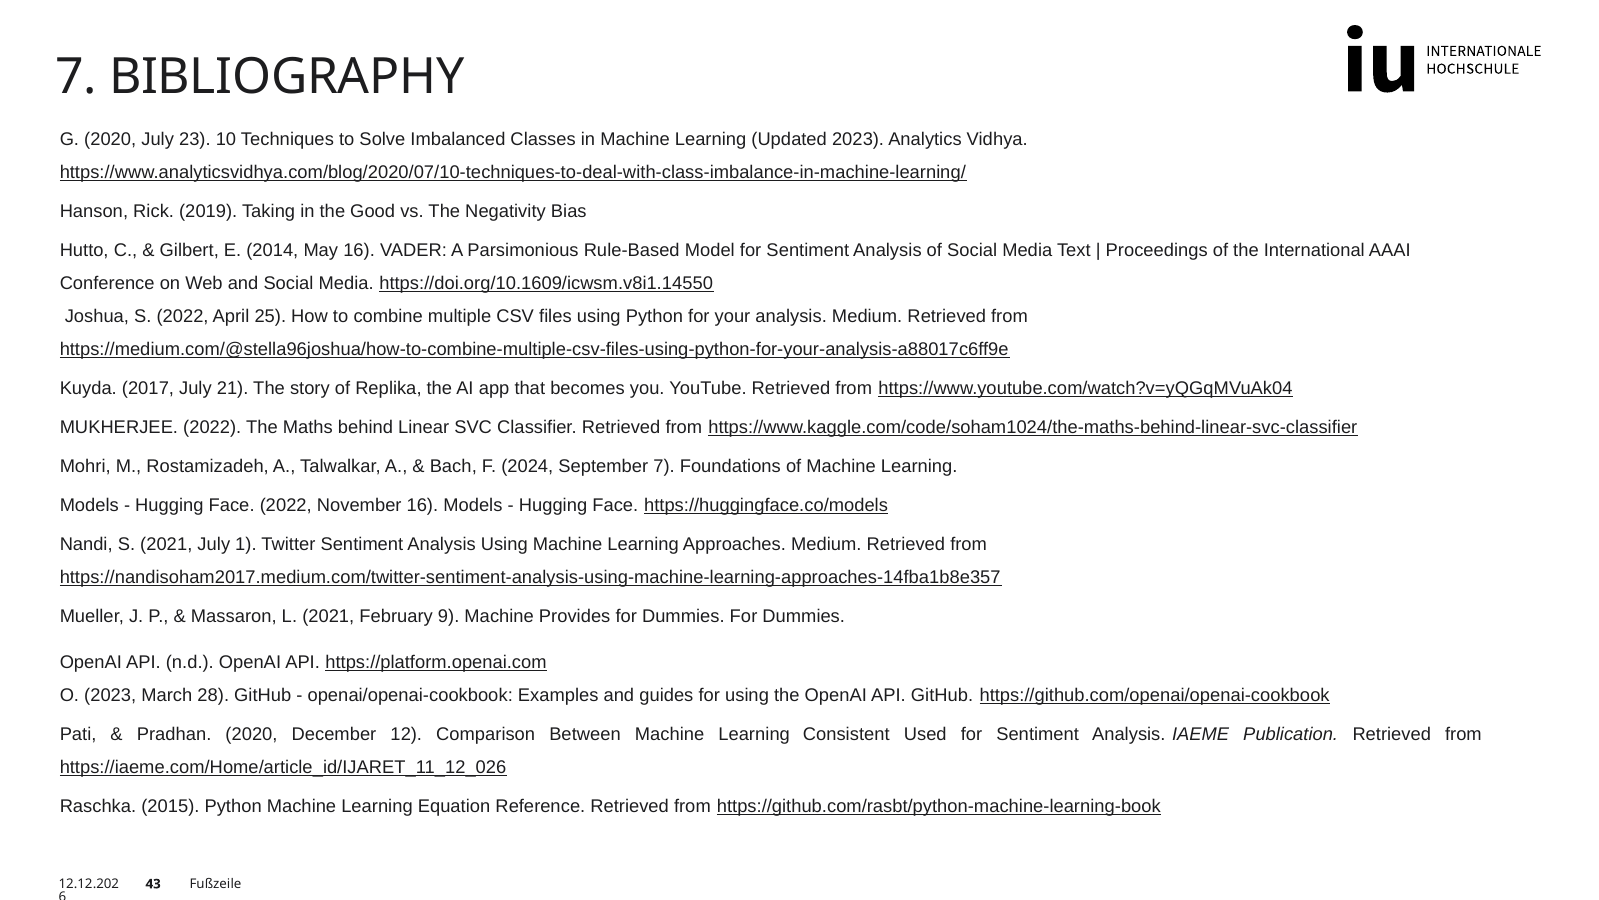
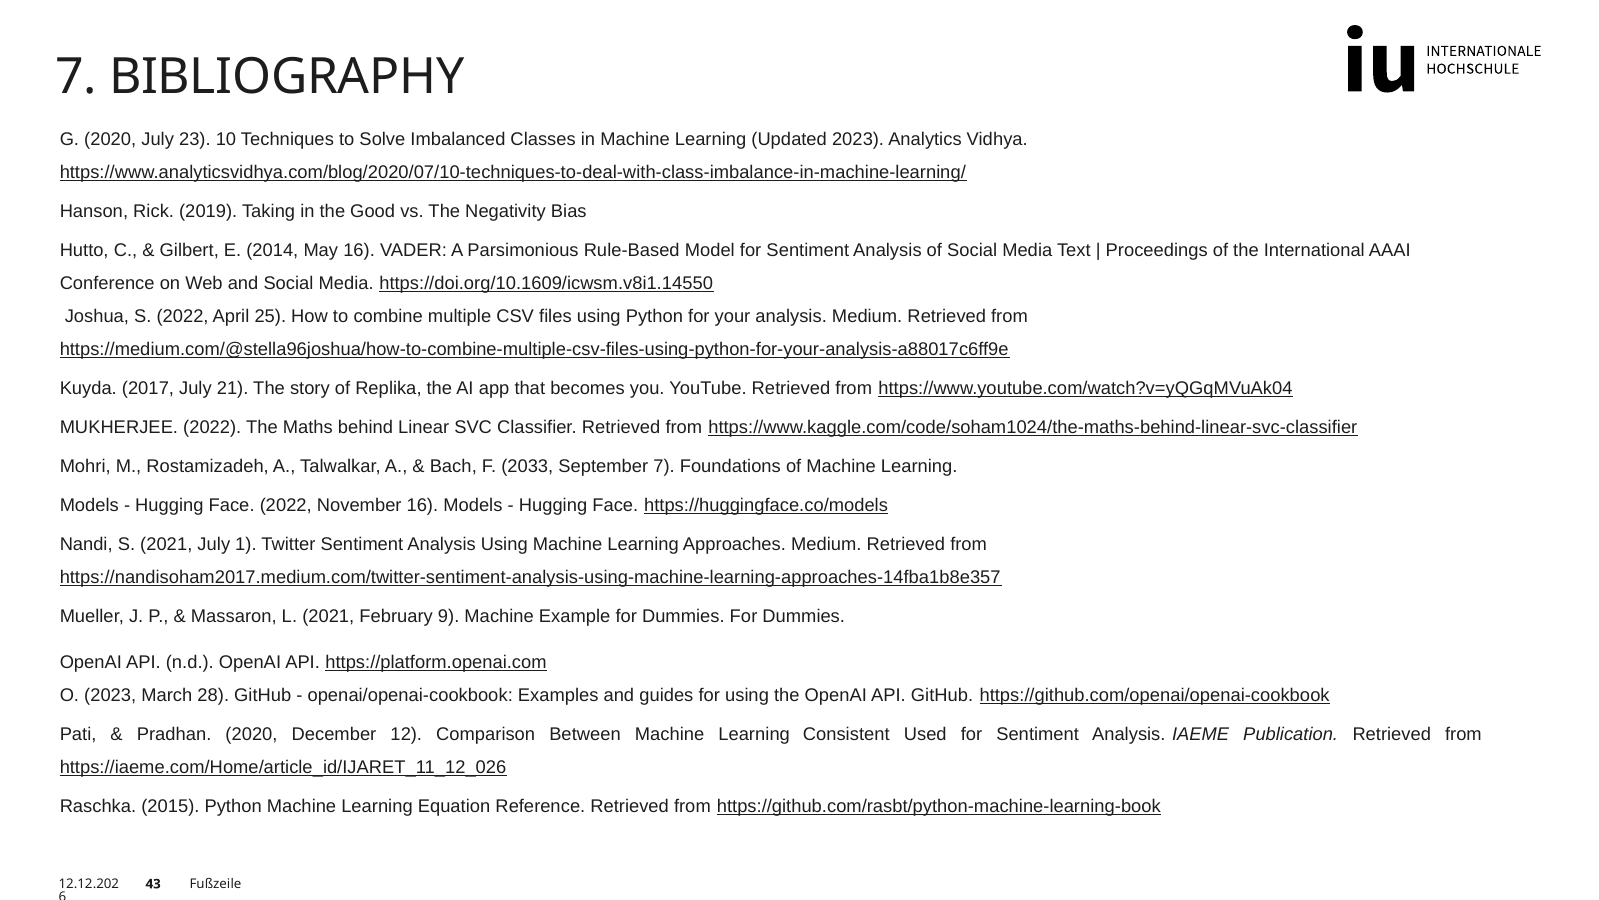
2024: 2024 -> 2033 (527, 466)
Provides: Provides -> Example (575, 616)
